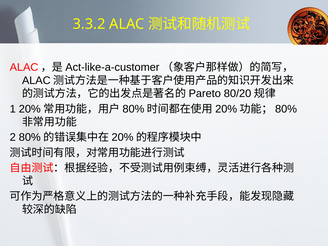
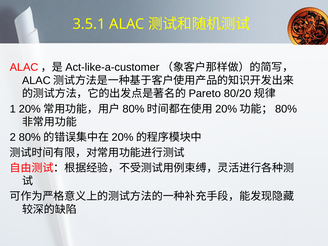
3.3.2: 3.3.2 -> 3.5.1 (89, 24)
